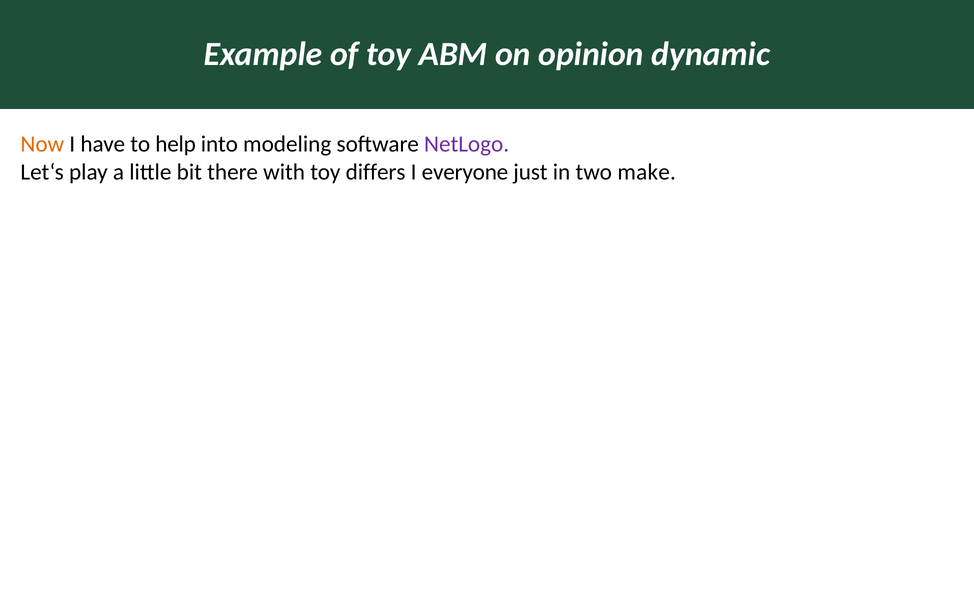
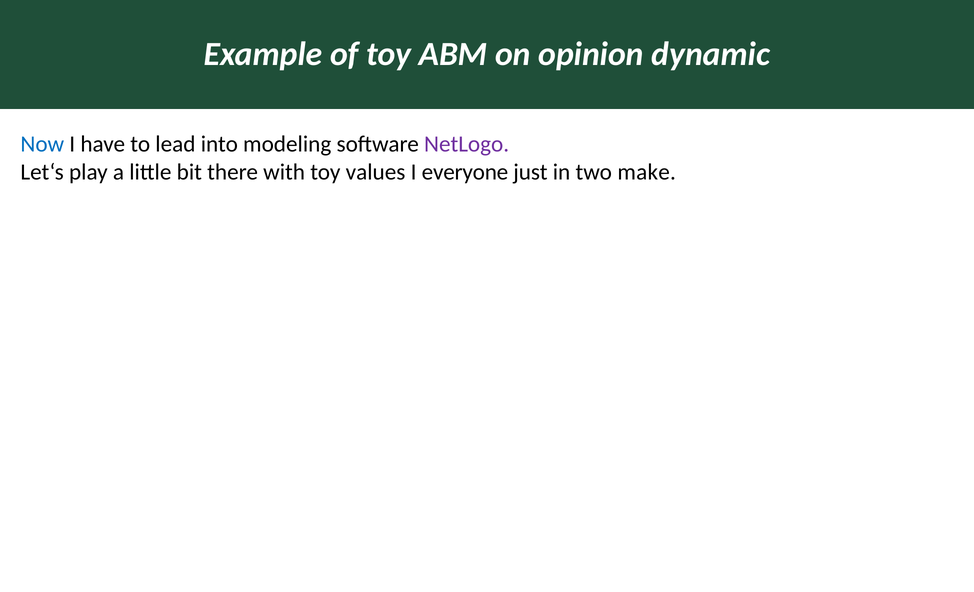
Now colour: orange -> blue (42, 144)
help: help -> lead (175, 144)
differs: differs -> values (376, 172)
